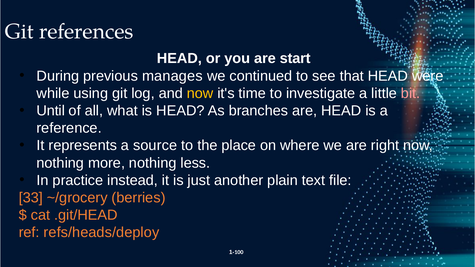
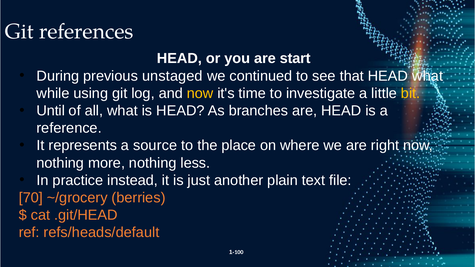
manages: manages -> unstaged (172, 76)
HEAD were: were -> what (428, 76)
bit colour: pink -> yellow (411, 93)
33: 33 -> 70 (31, 198)
refs/heads/deploy: refs/heads/deploy -> refs/heads/default (102, 233)
